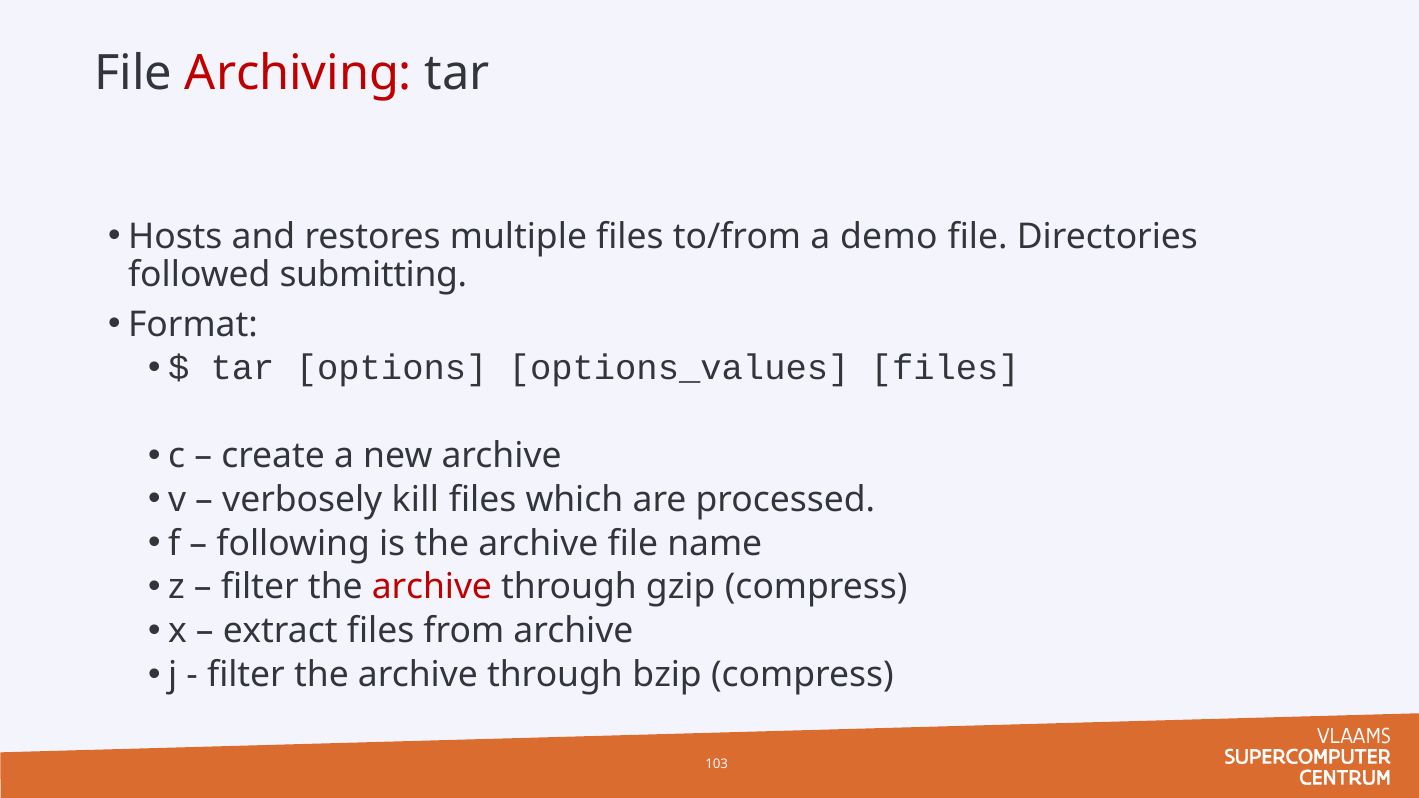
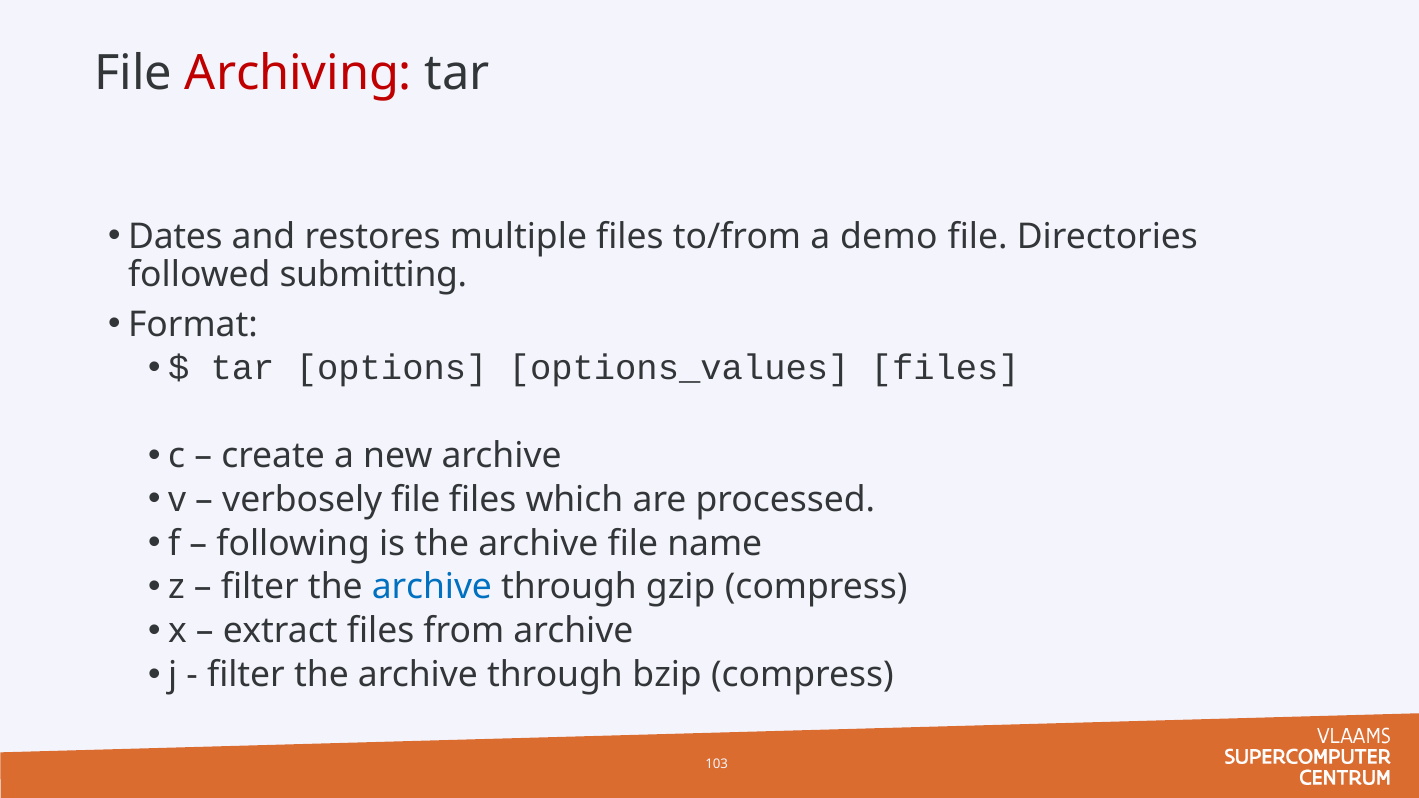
Hosts: Hosts -> Dates (175, 237)
verbosely kill: kill -> file (416, 500)
archive colour: red -> blue (432, 587)
